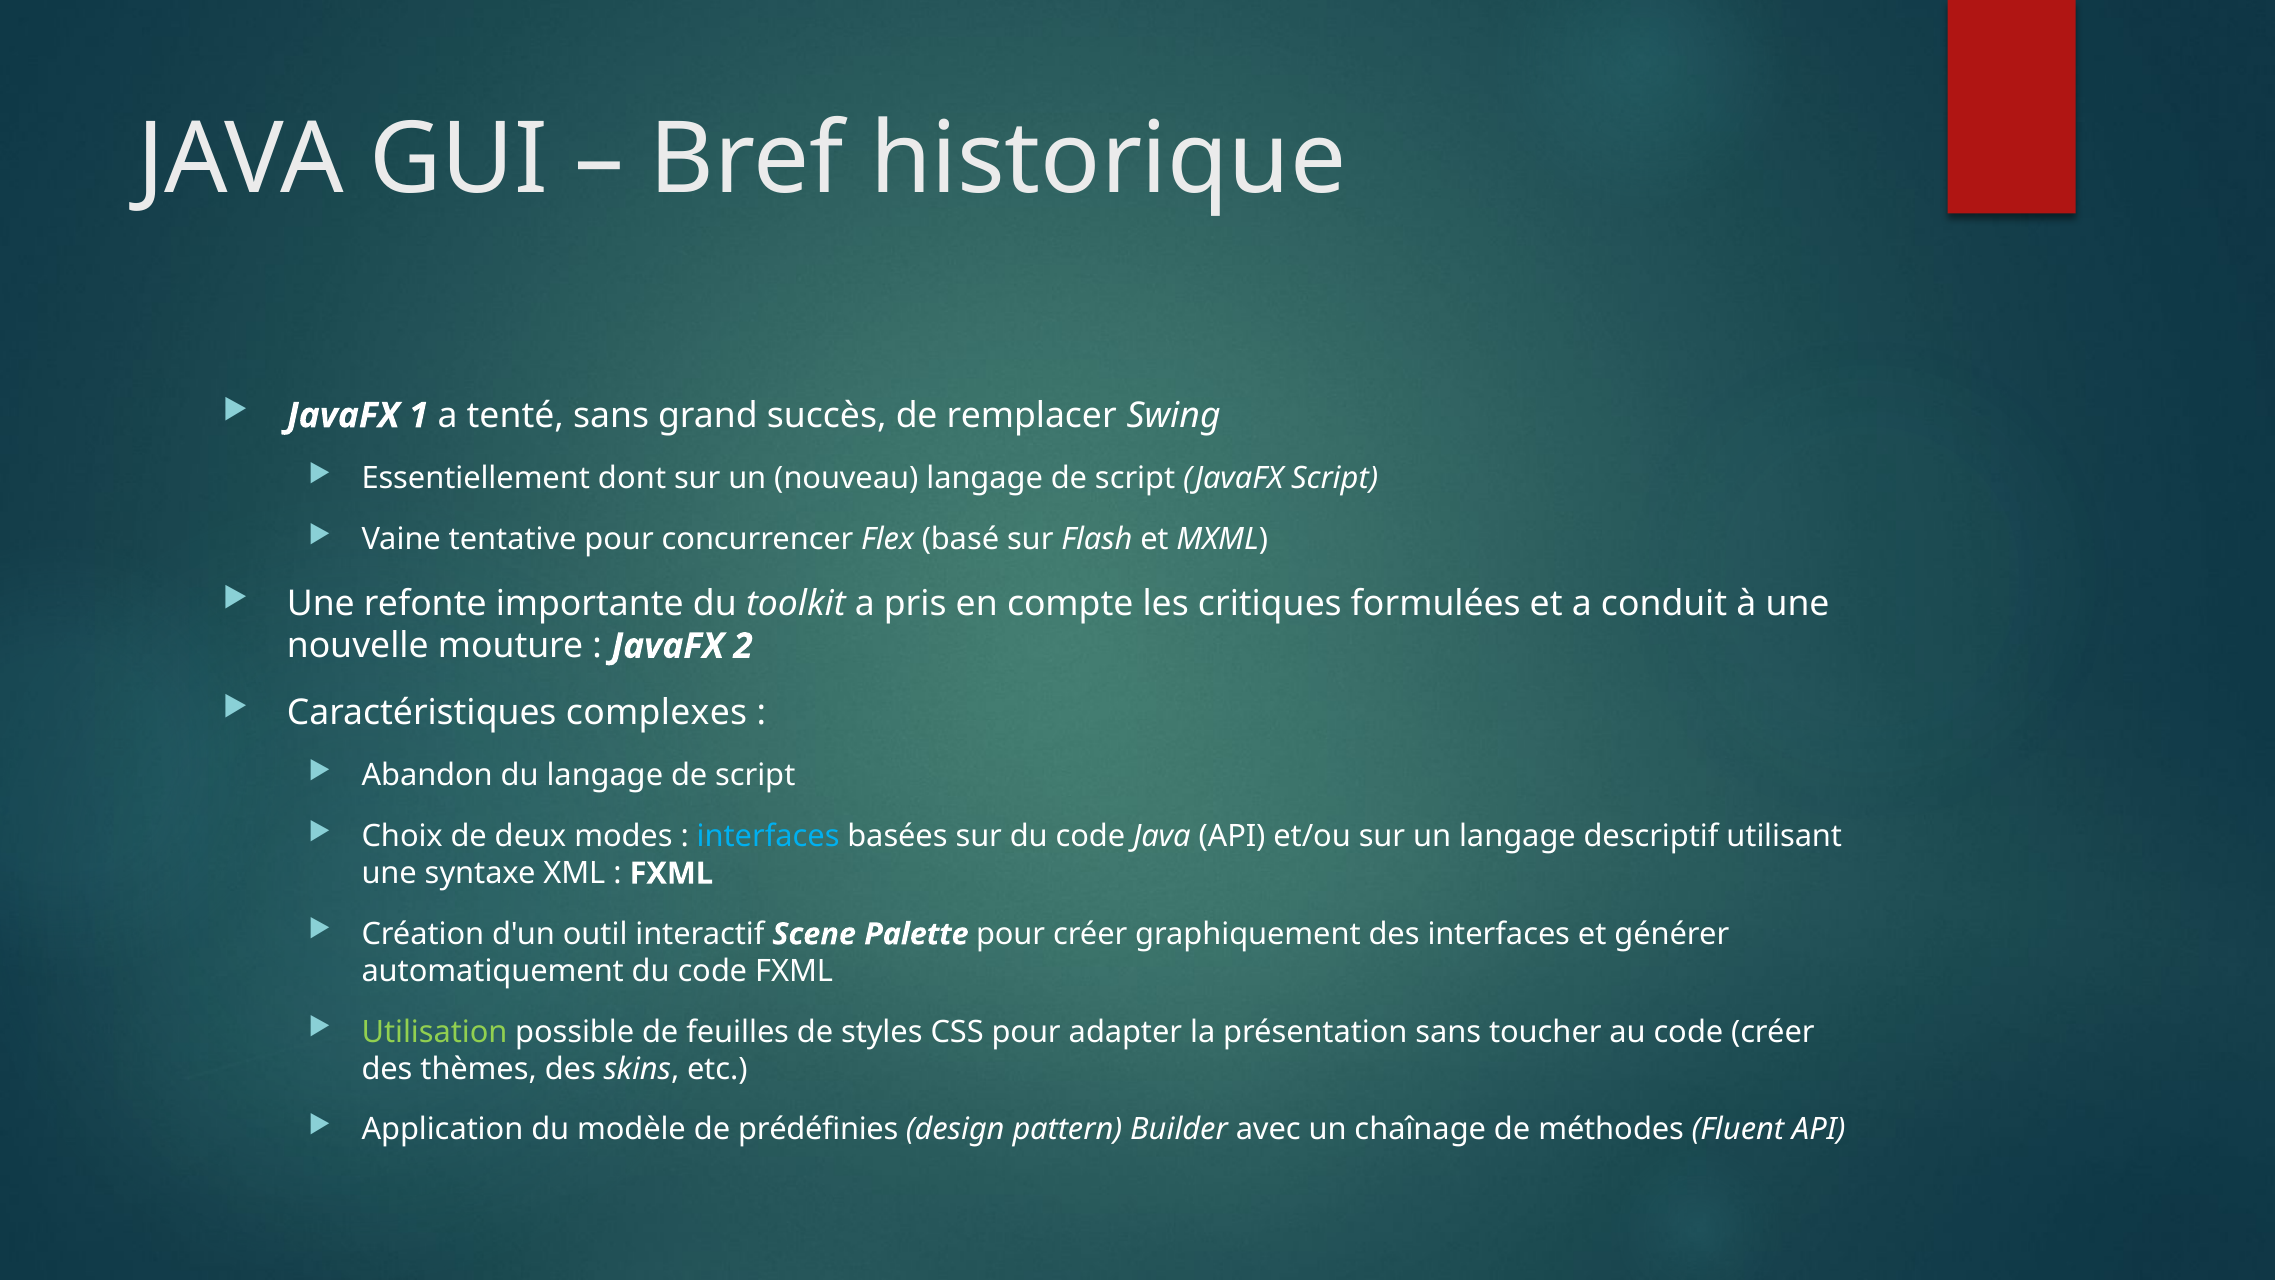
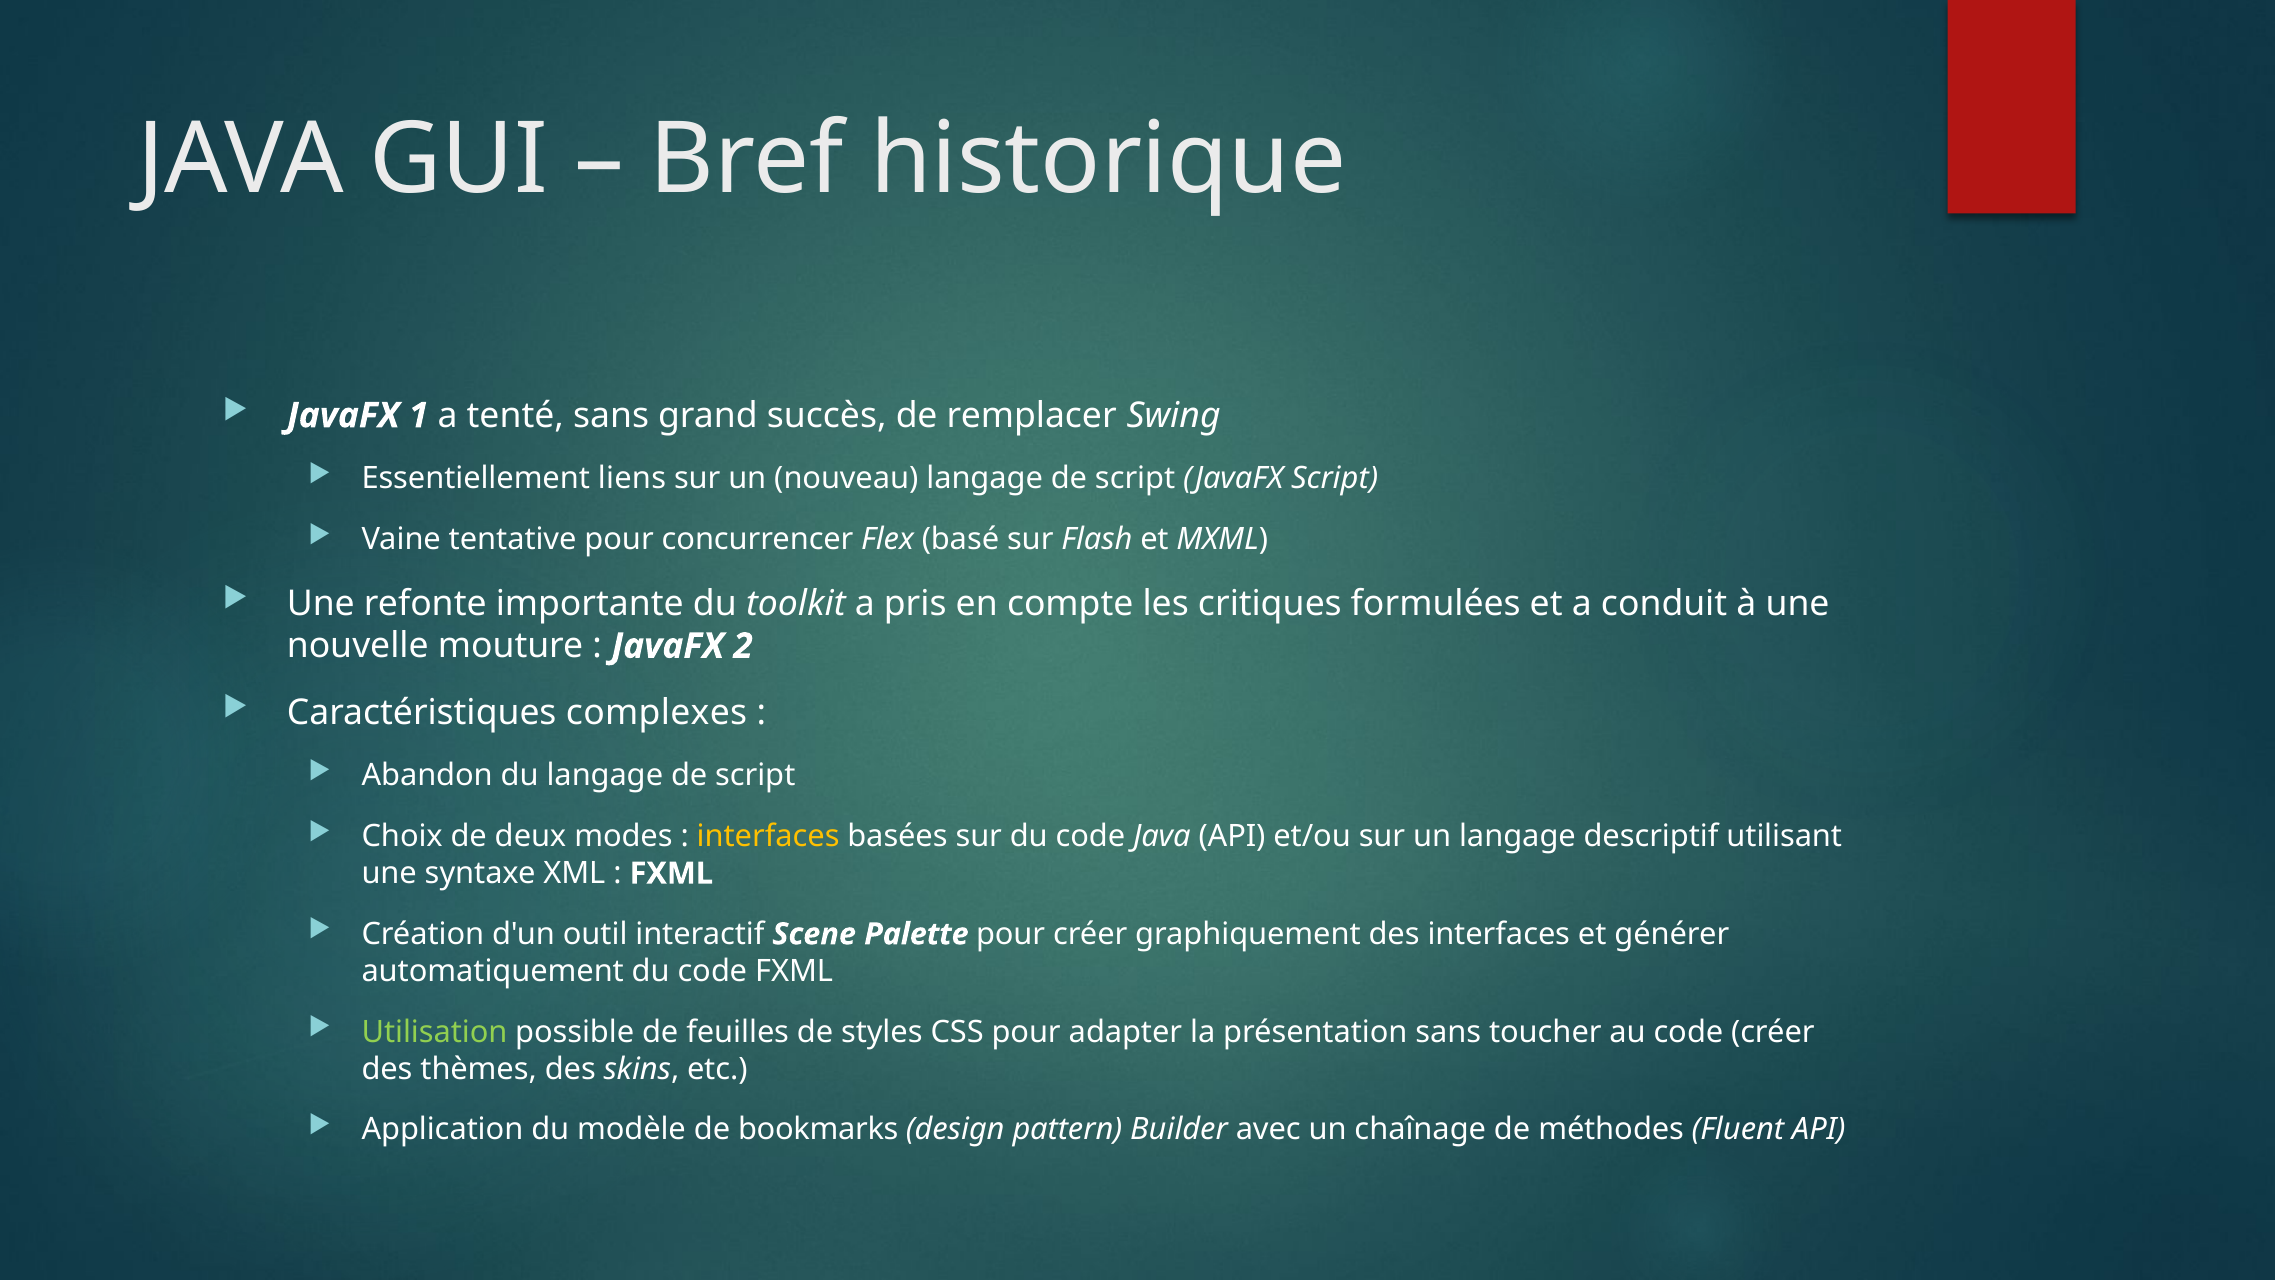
dont: dont -> liens (632, 479)
interfaces colour: light blue -> yellow (768, 836)
prédéfinies: prédéfinies -> bookmarks (818, 1129)
